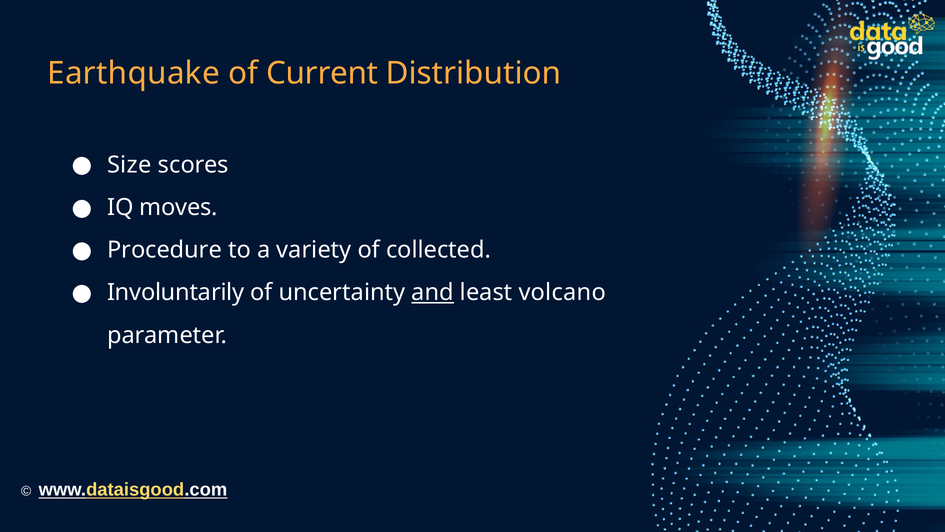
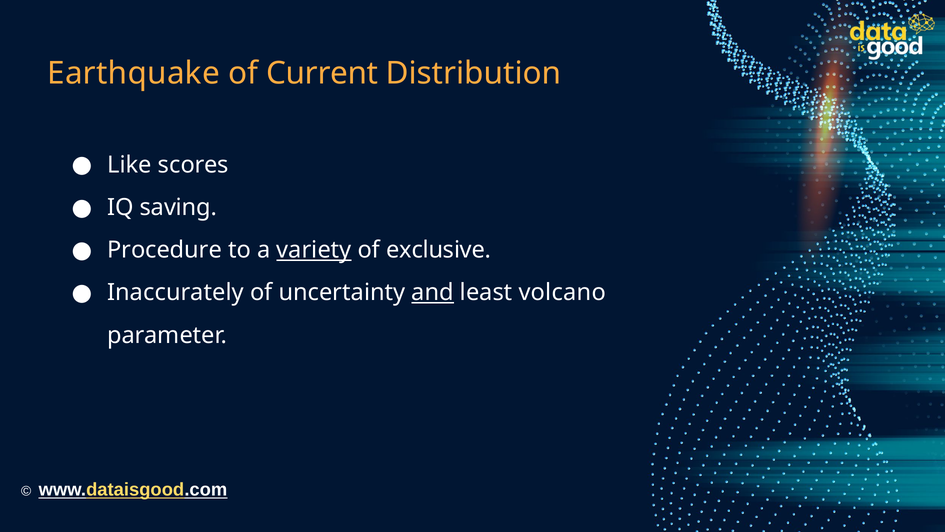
Size: Size -> Like (129, 165)
moves: moves -> saving (178, 207)
variety underline: none -> present (314, 250)
collected: collected -> exclusive (439, 250)
Involuntarily: Involuntarily -> Inaccurately (176, 292)
